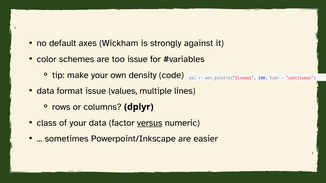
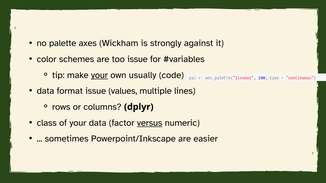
default: default -> palette (63, 43)
your underline: none -> present (99, 75)
density: density -> usually (143, 75)
